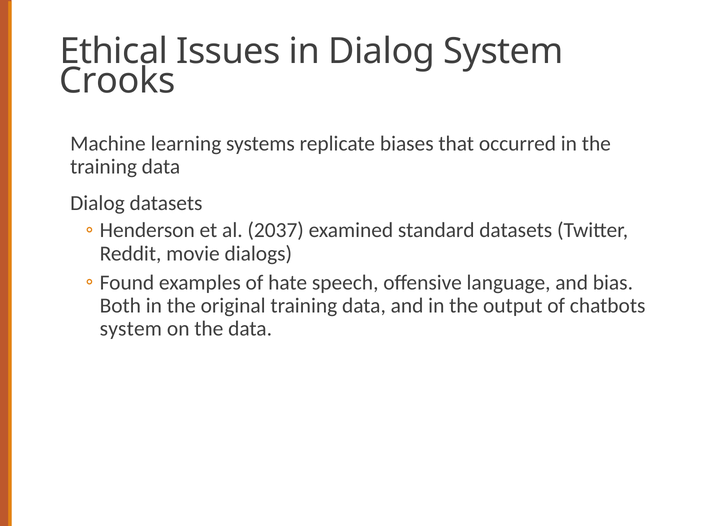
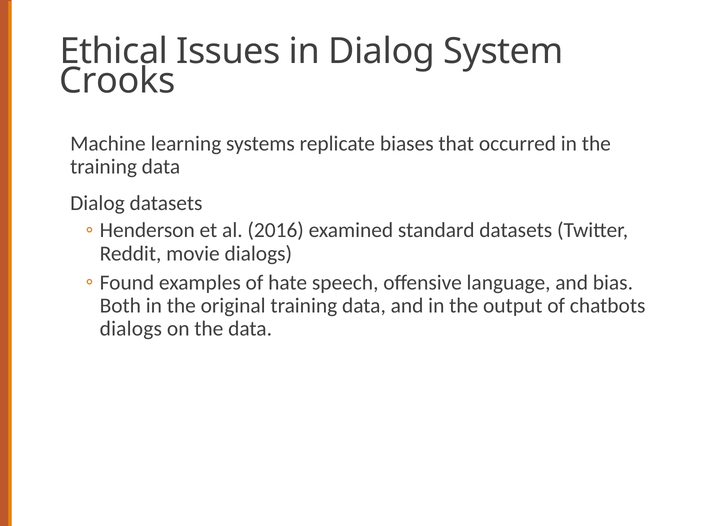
2037: 2037 -> 2016 (276, 231)
system: system -> dialogs (131, 329)
